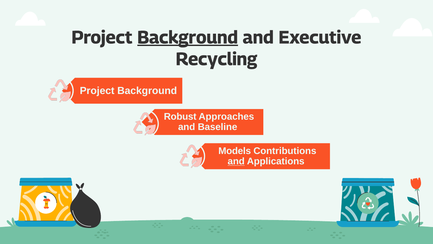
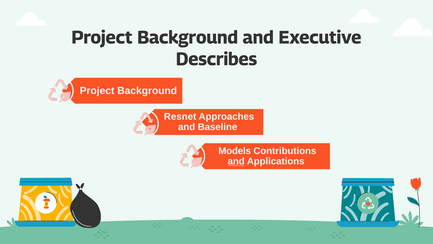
Background underline: present -> none (188, 37)
Recycling: Recycling -> Describes (216, 59)
Robust: Robust -> Resnet (180, 117)
